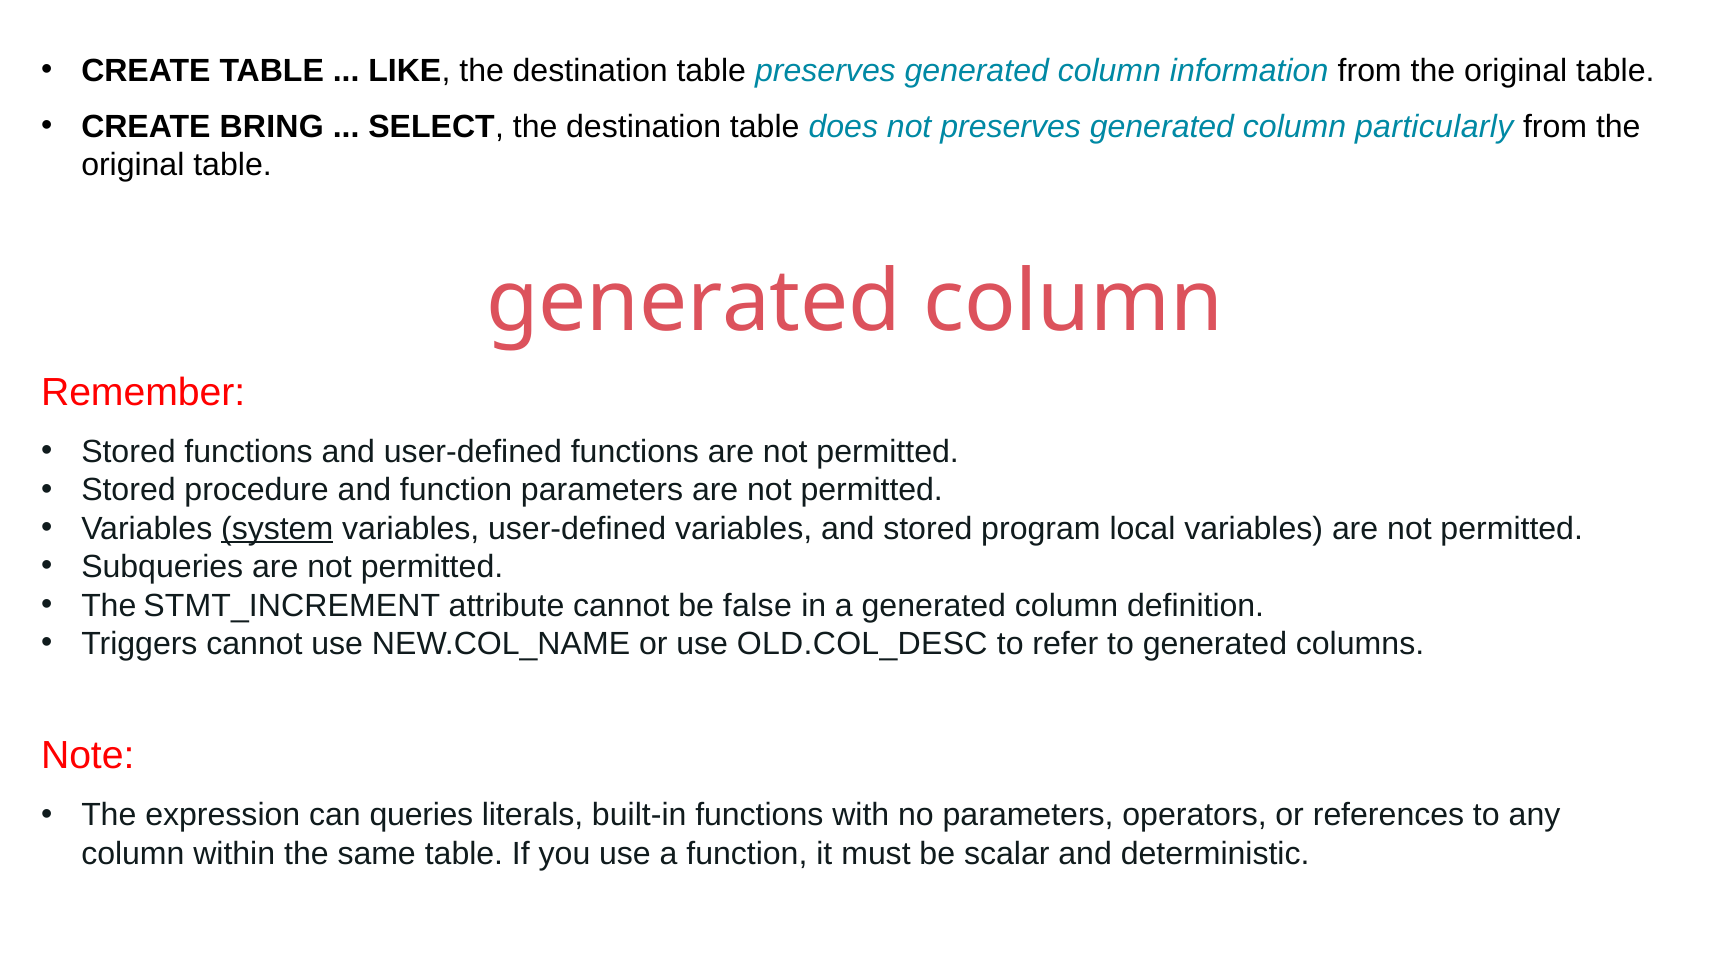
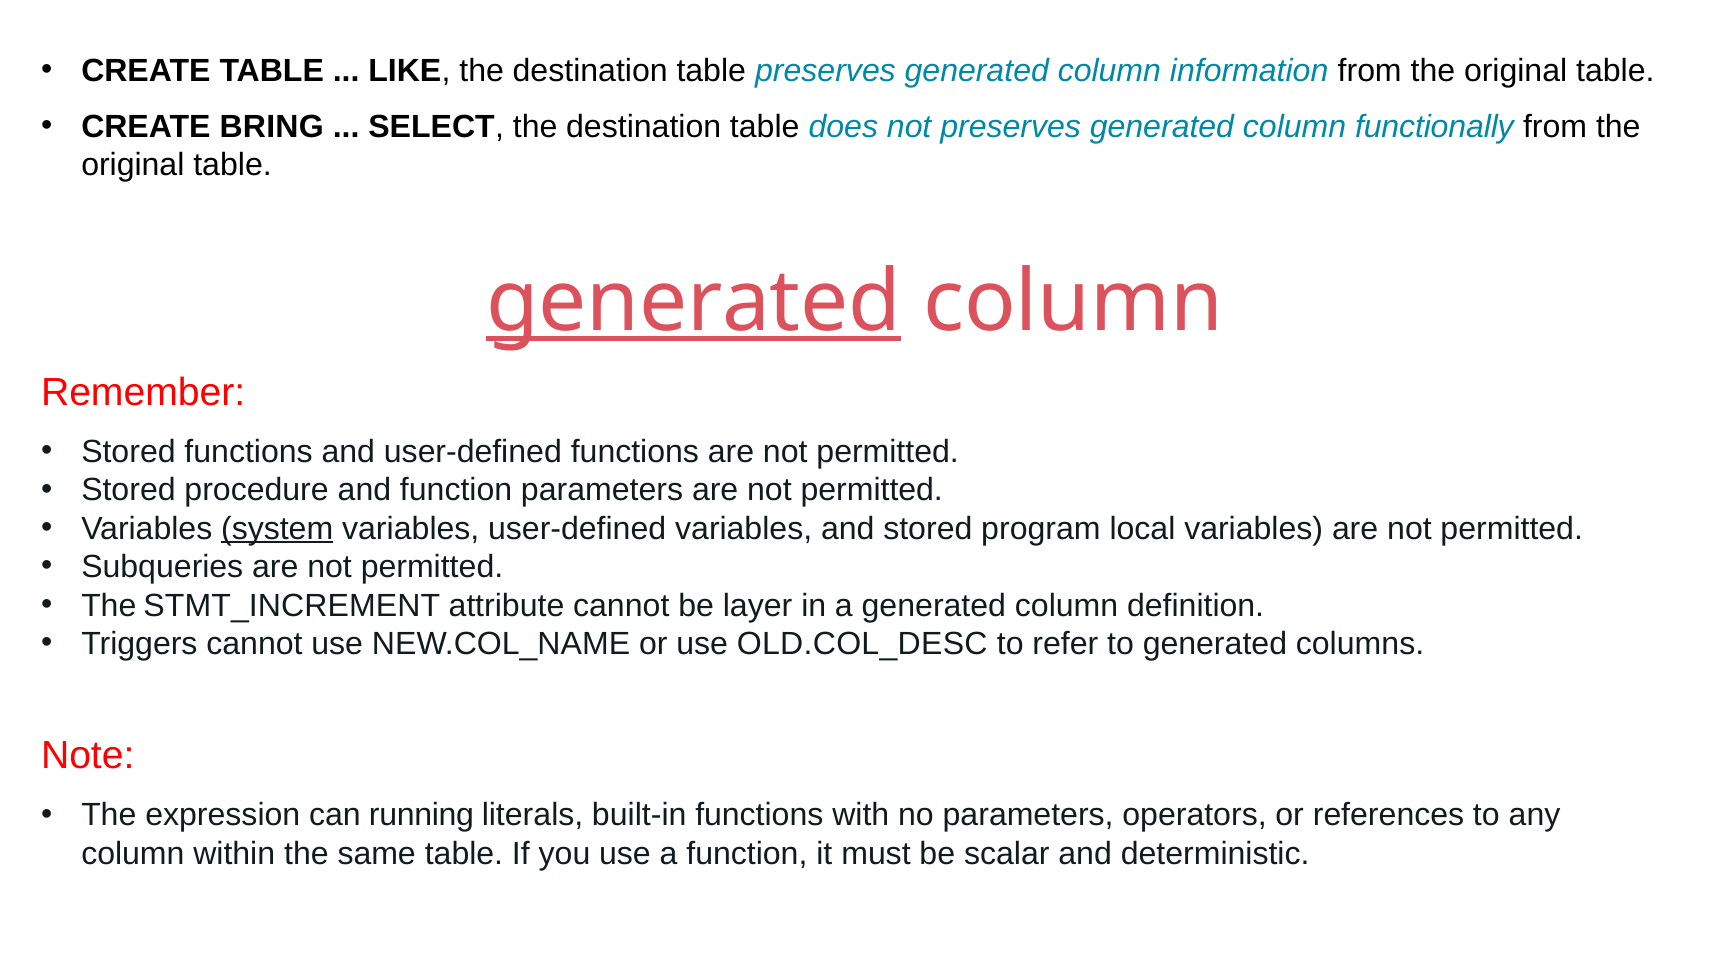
particularly: particularly -> functionally (1434, 127)
generated underline: none -> present (694, 302)
false: false -> layer (758, 606)
queries: queries -> running (421, 815)
